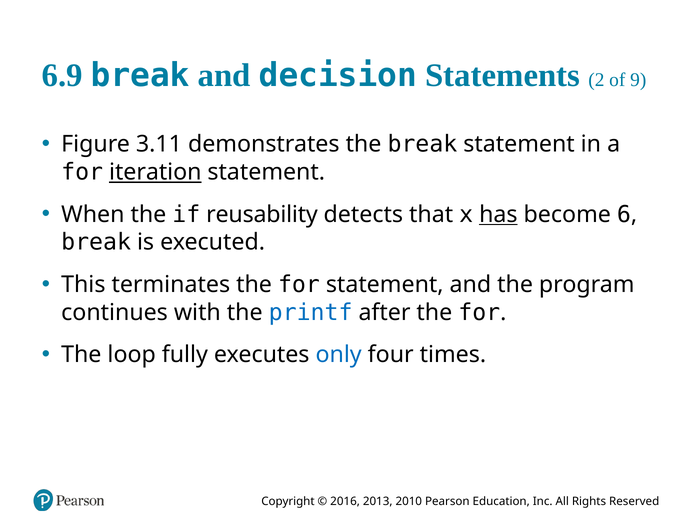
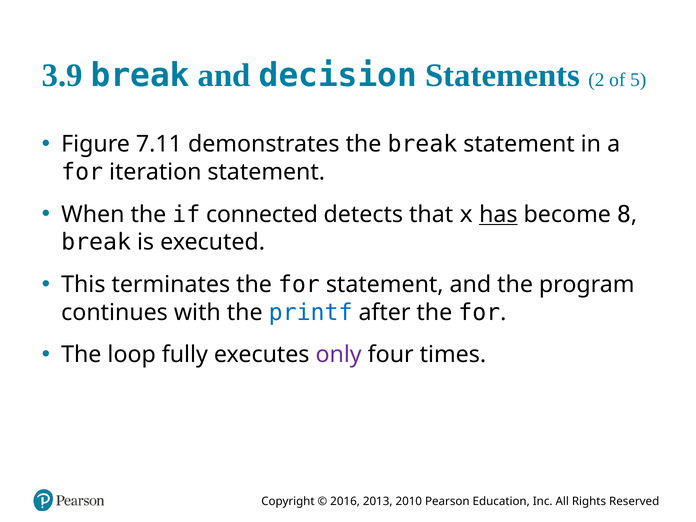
6.9: 6.9 -> 3.9 (62, 76)
9: 9 -> 5 (638, 80)
3.11: 3.11 -> 7.11 (159, 144)
iteration underline: present -> none (155, 172)
reusability: reusability -> connected (262, 214)
6: 6 -> 8 (624, 214)
only colour: blue -> purple (339, 355)
